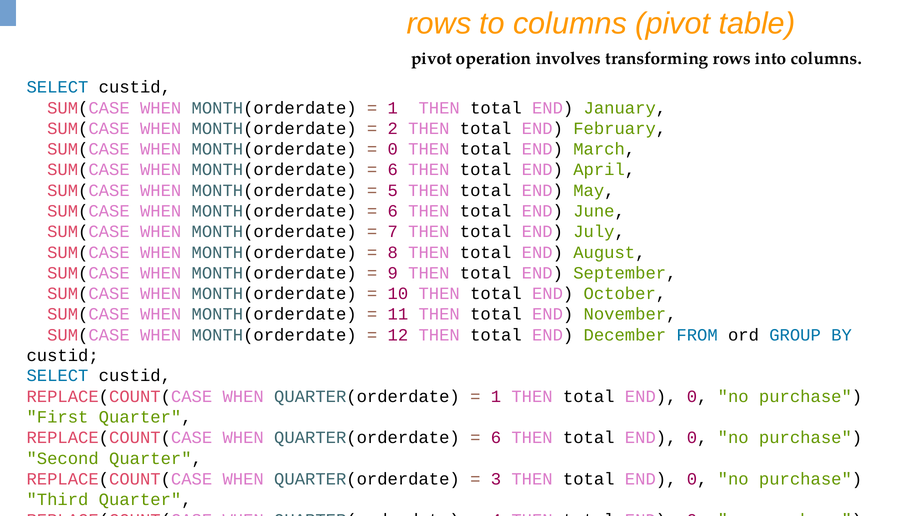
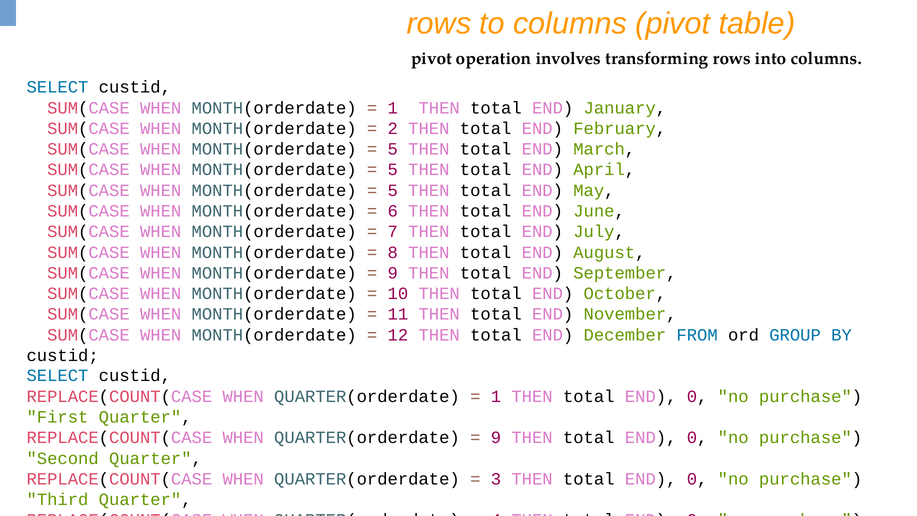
0: 0 -> 5 (393, 149)
6: 6 -> 5 (393, 170)
6: 6 -> 9 (496, 438)
